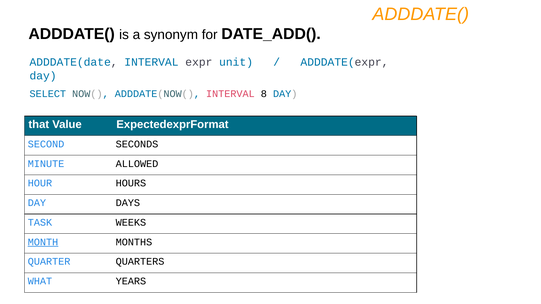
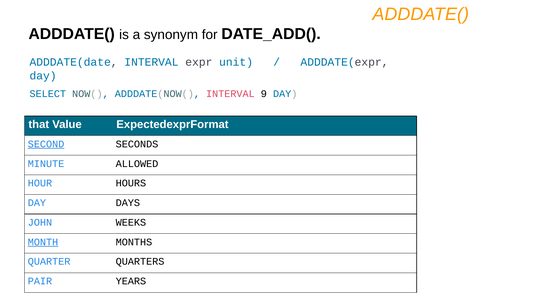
8: 8 -> 9 (264, 94)
SECOND underline: none -> present (46, 144)
TASK: TASK -> JOHN (40, 223)
WHAT: WHAT -> PAIR (40, 282)
